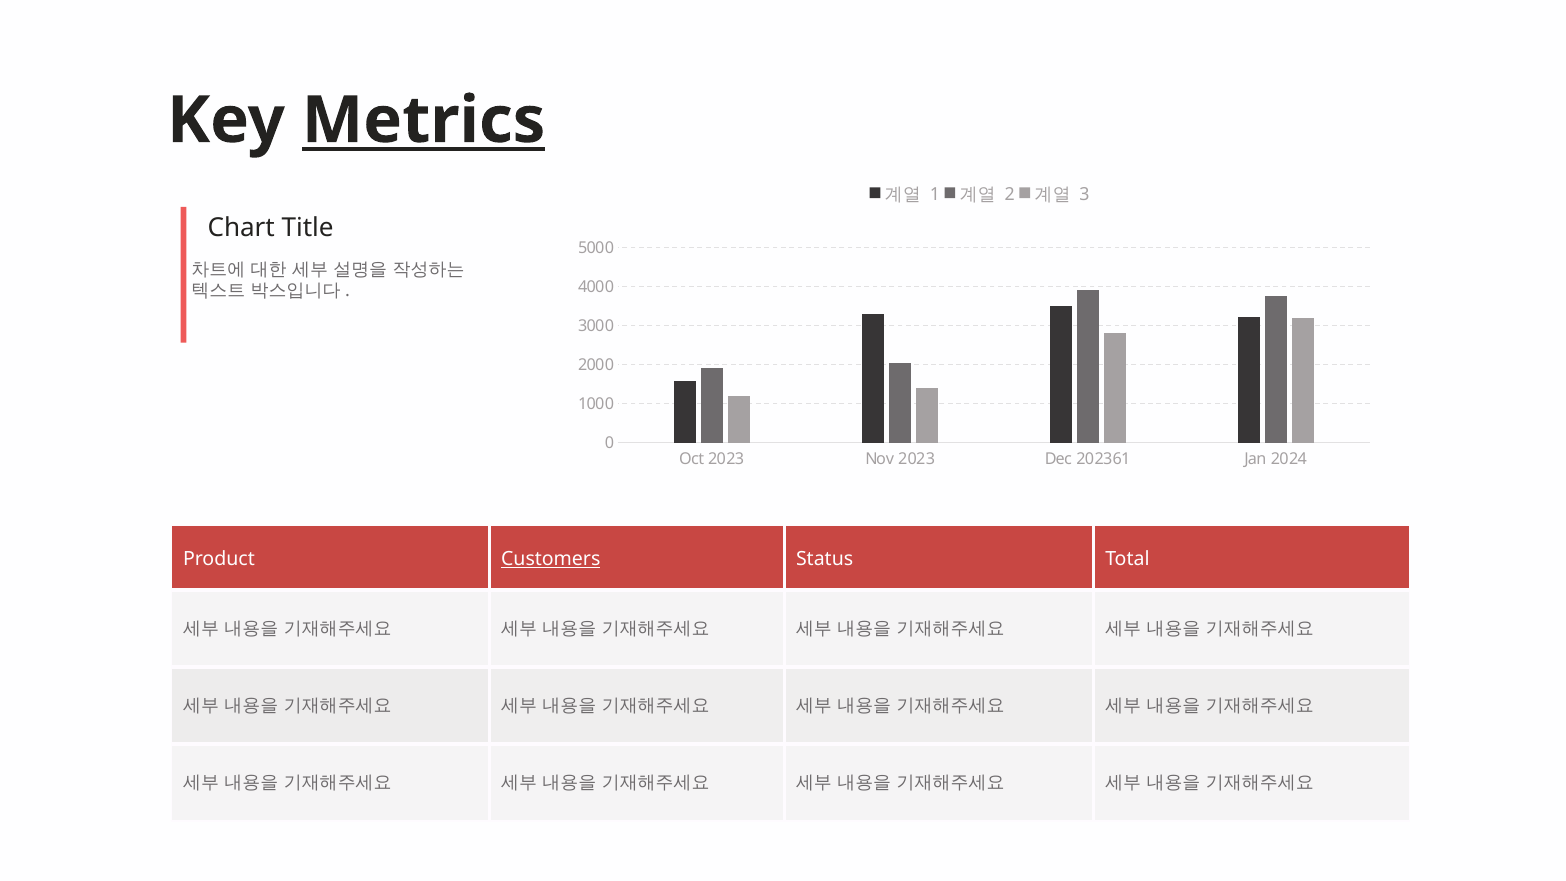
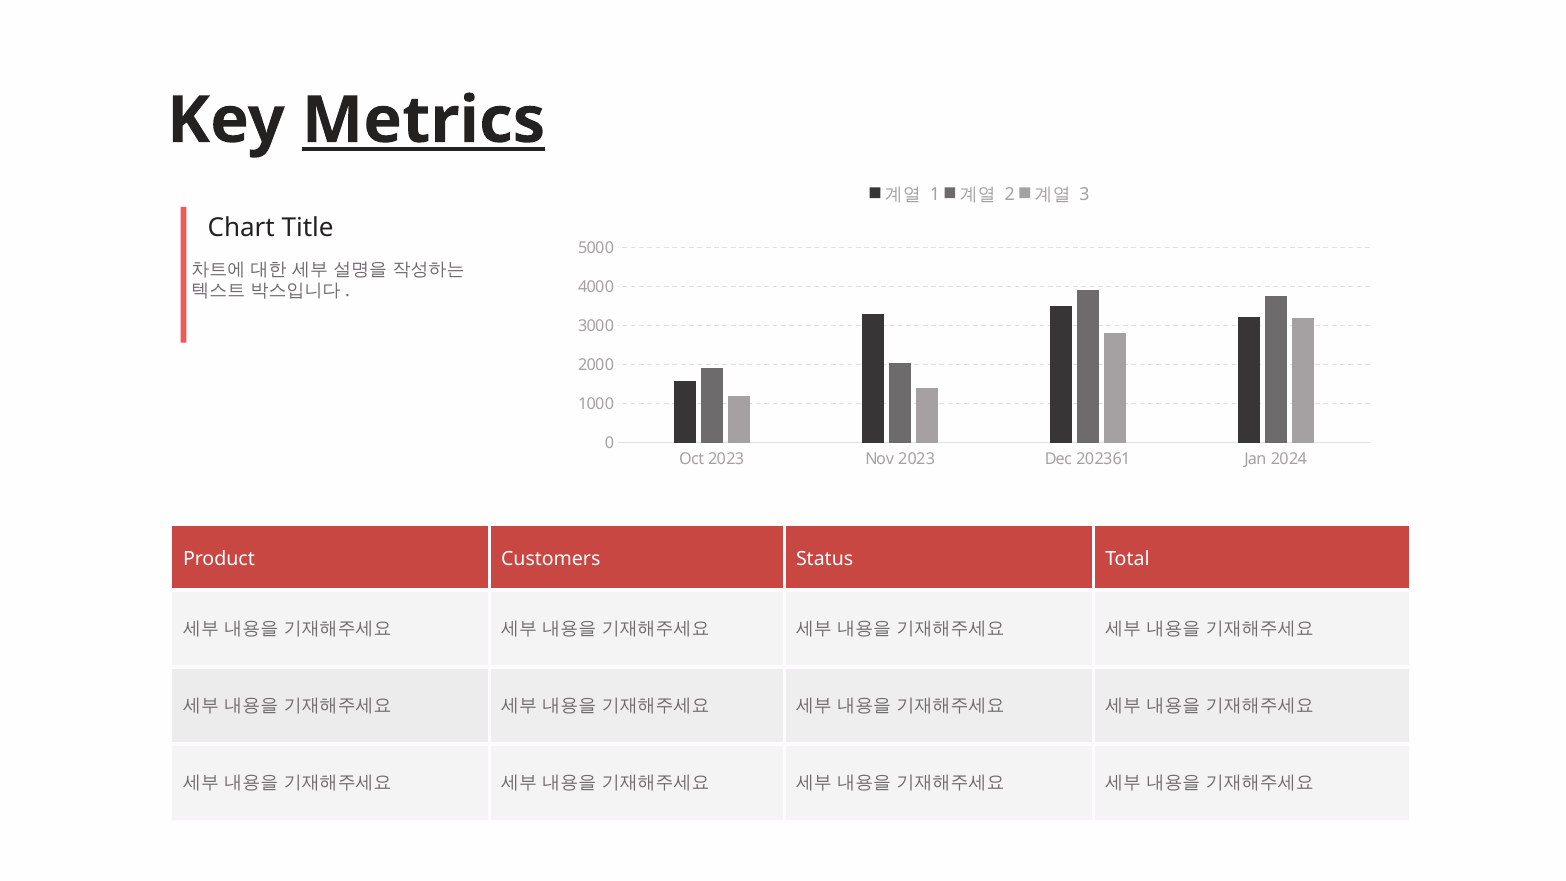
Customers underline: present -> none (551, 559)
